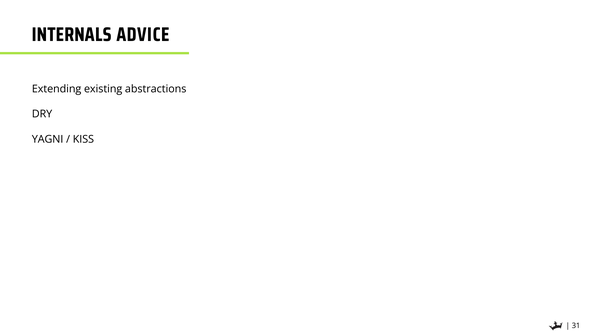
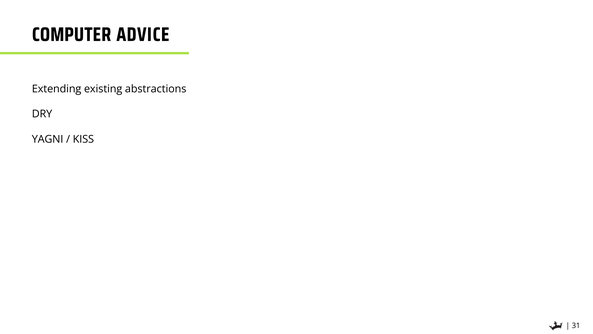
INTERNALS: INTERNALS -> COMPUTER (72, 35)
